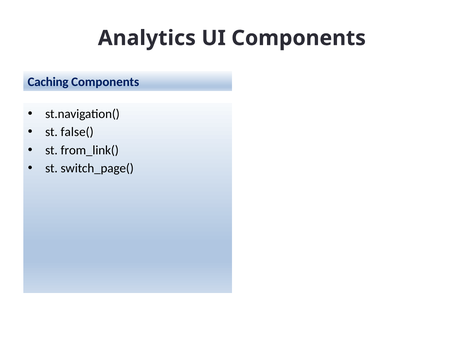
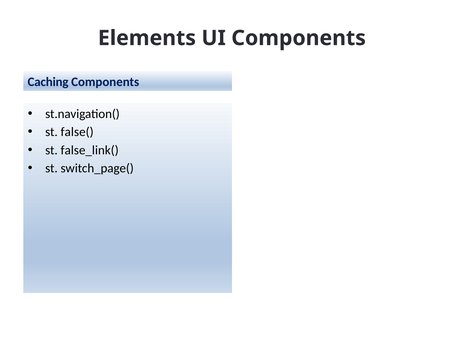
Analytics: Analytics -> Elements (147, 38)
from_link(: from_link( -> false_link( (90, 150)
